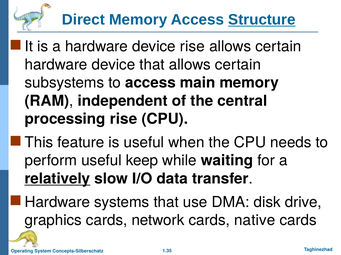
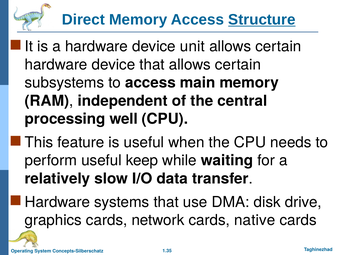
device rise: rise -> unit (192, 47)
processing rise: rise -> well (124, 119)
relatively underline: present -> none (57, 179)
